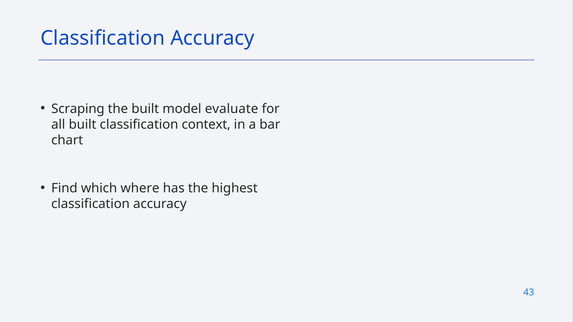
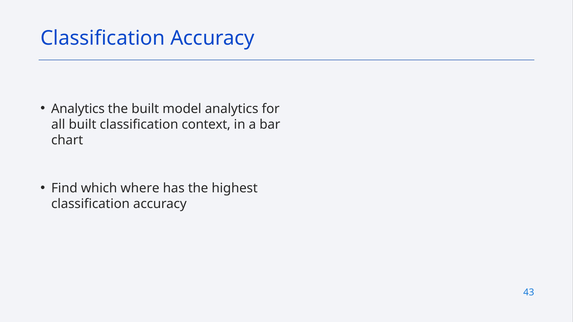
Scraping: Scraping -> Analytics (78, 109)
model evaluate: evaluate -> analytics (232, 109)
